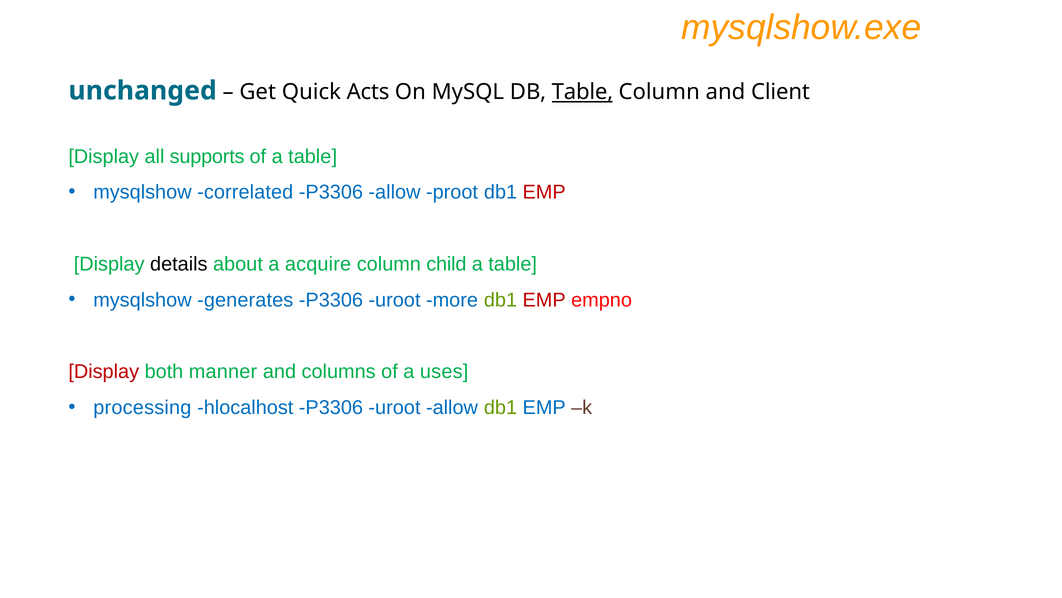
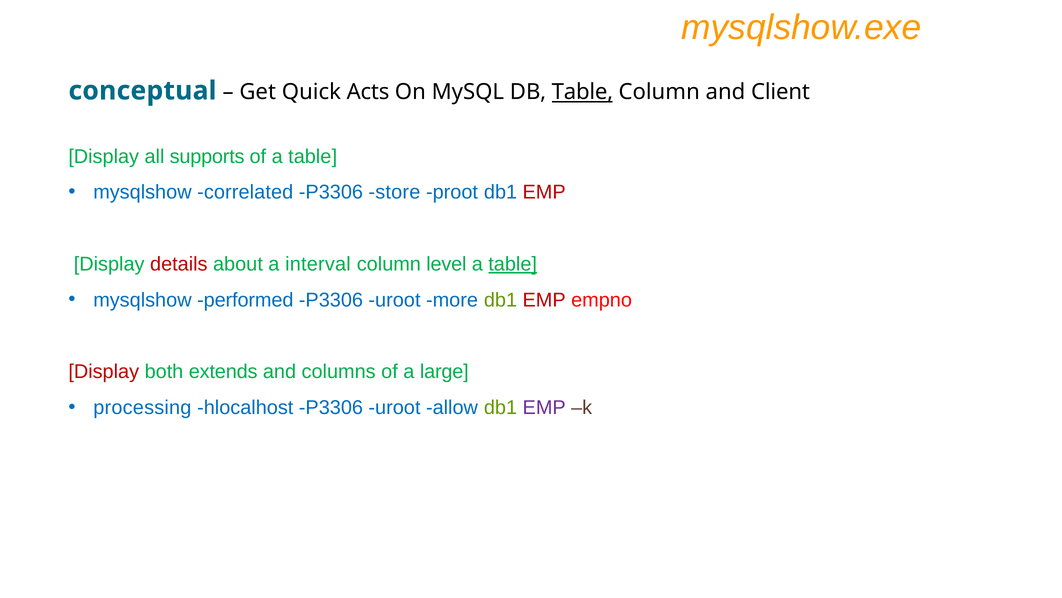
unchanged: unchanged -> conceptual (143, 91)
P3306 allow: allow -> store (394, 192)
details colour: black -> red (179, 264)
acquire: acquire -> interval (318, 264)
child: child -> level (446, 264)
table underline: none -> present (513, 264)
generates: generates -> performed (245, 300)
manner: manner -> extends (223, 371)
uses: uses -> large (444, 371)
EMP colour: blue -> purple (544, 407)
